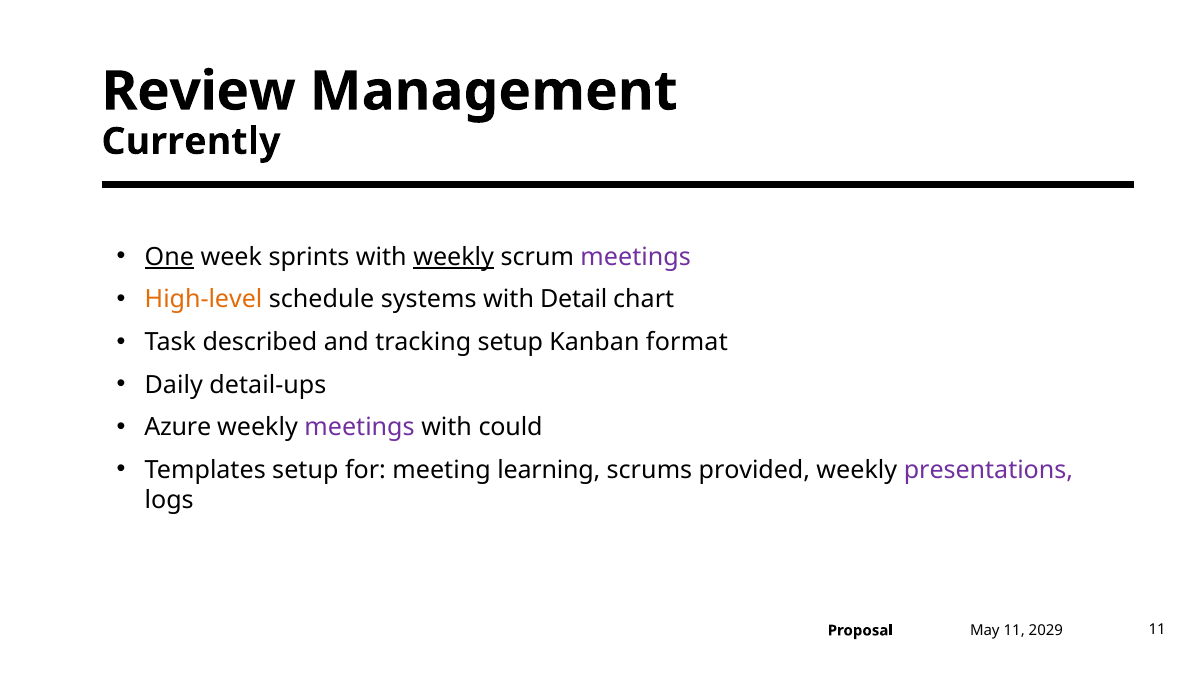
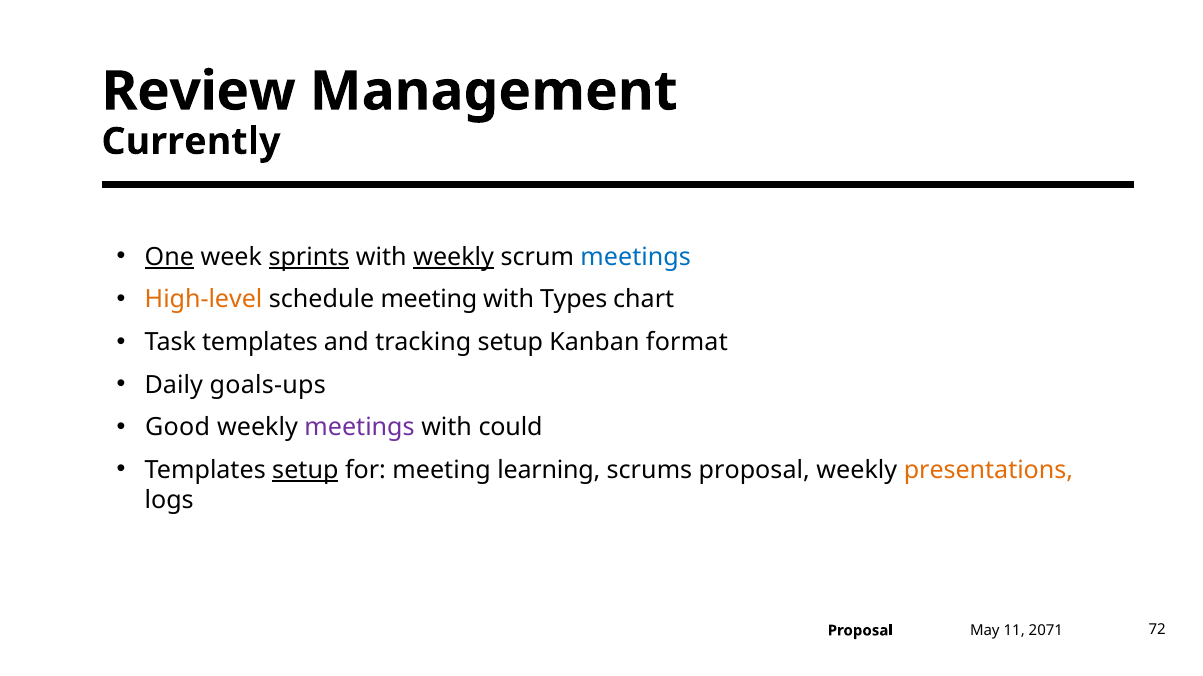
sprints underline: none -> present (309, 257)
meetings colour: purple -> blue (636, 257)
schedule systems: systems -> meeting (429, 300)
Detail: Detail -> Types (574, 300)
Task described: described -> templates (260, 343)
detail-ups: detail-ups -> goals-ups (268, 385)
Azure: Azure -> Good (178, 428)
setup underline: none -> present (305, 471)
scrums provided: provided -> proposal (754, 471)
presentations colour: purple -> orange (988, 471)
2029: 2029 -> 2071 (1046, 631)
Proposal 11: 11 -> 72 (1157, 630)
